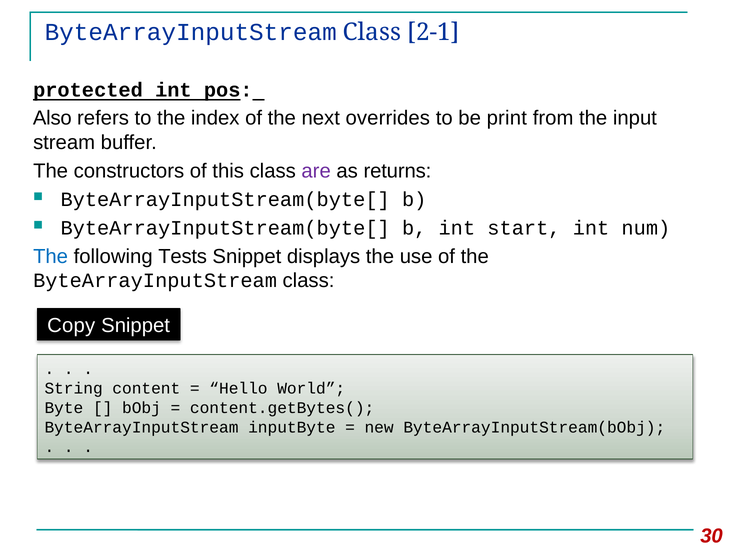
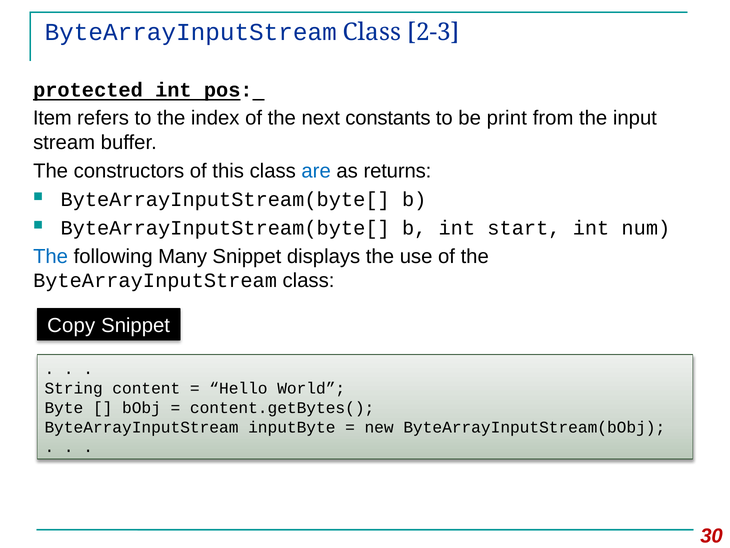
2-1: 2-1 -> 2-3 (433, 32)
Also: Also -> Item (52, 118)
overrides: overrides -> constants (388, 118)
are colour: purple -> blue (316, 171)
Tests: Tests -> Many (183, 256)
